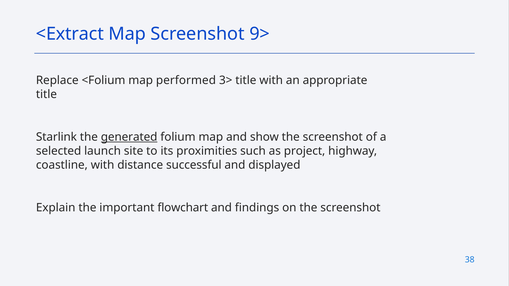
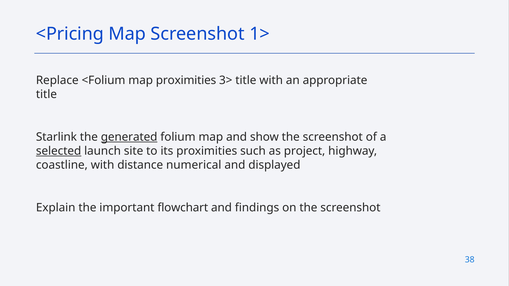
<Extract: <Extract -> <Pricing (70, 34)
9>: 9> -> 1> (260, 34)
map performed: performed -> proximities (186, 80)
selected underline: none -> present (59, 151)
successful: successful -> numerical (194, 165)
